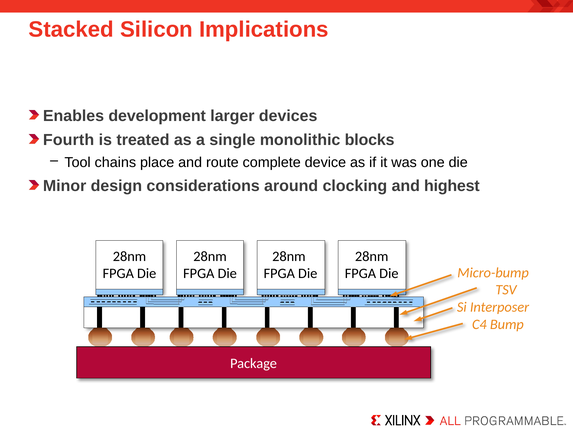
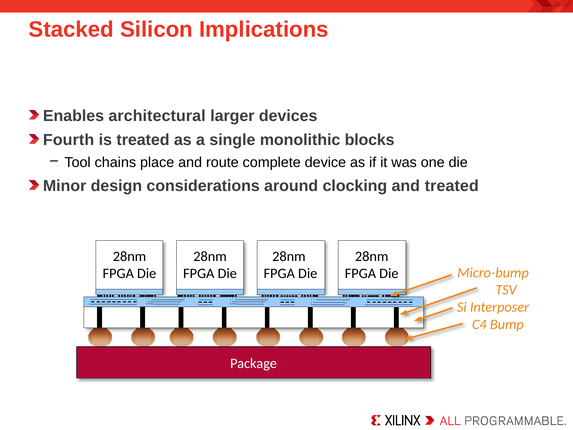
development: development -> architectural (157, 116)
and highest: highest -> treated (452, 186)
